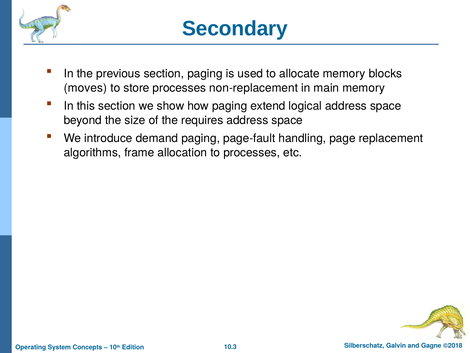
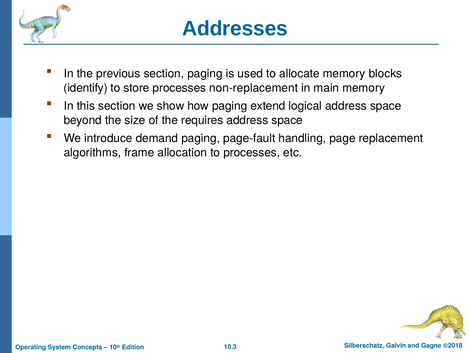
Secondary: Secondary -> Addresses (235, 29)
moves: moves -> identify (86, 88)
